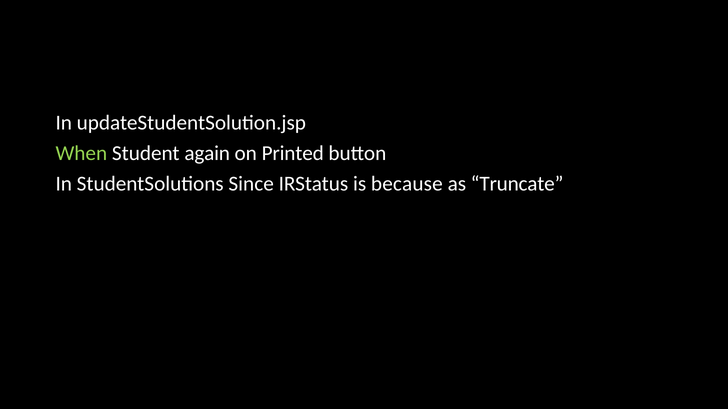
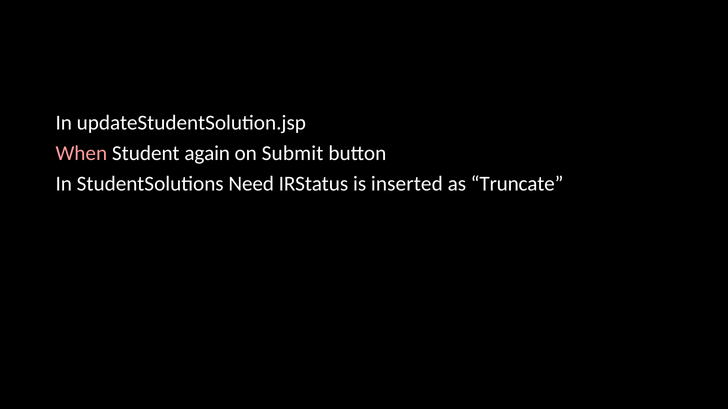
When colour: light green -> pink (81, 154)
Printed: Printed -> Submit (293, 154)
Since: Since -> Need (251, 184)
because: because -> inserted (407, 184)
